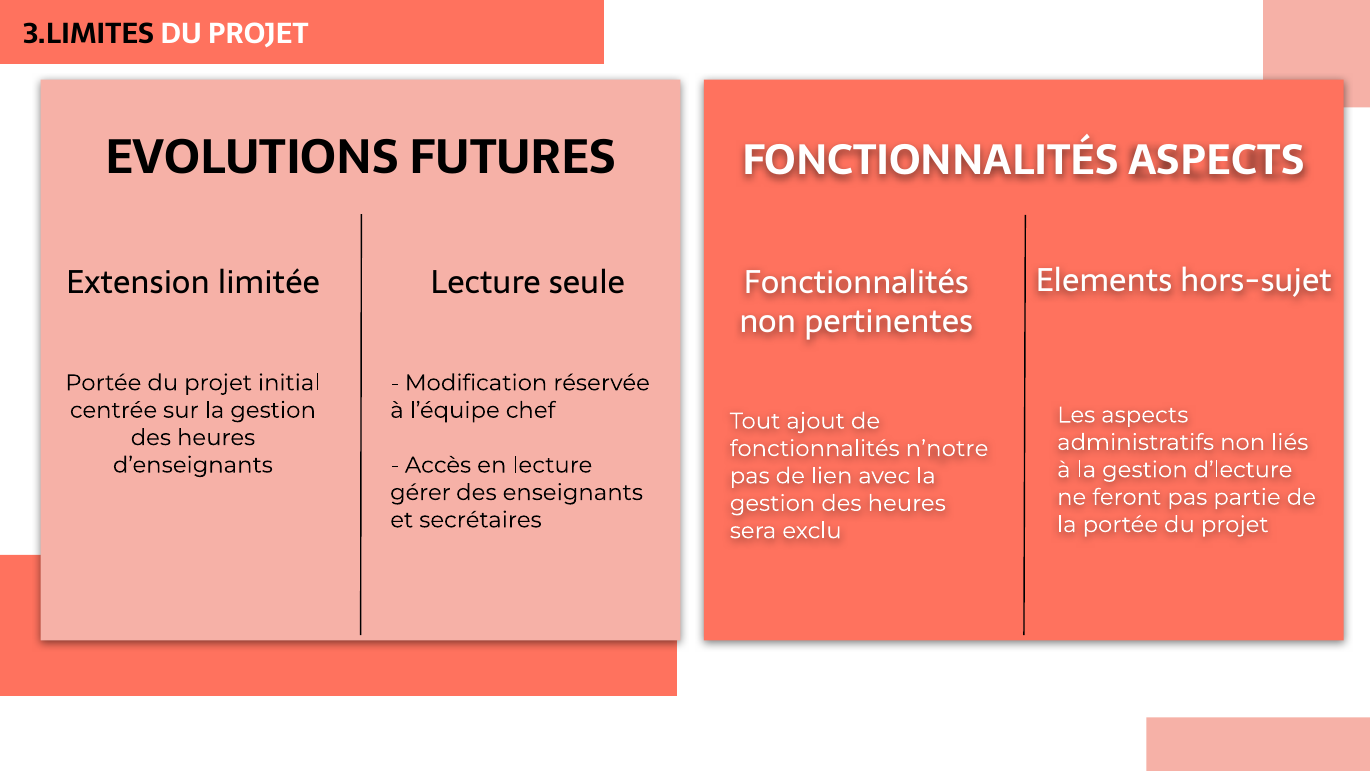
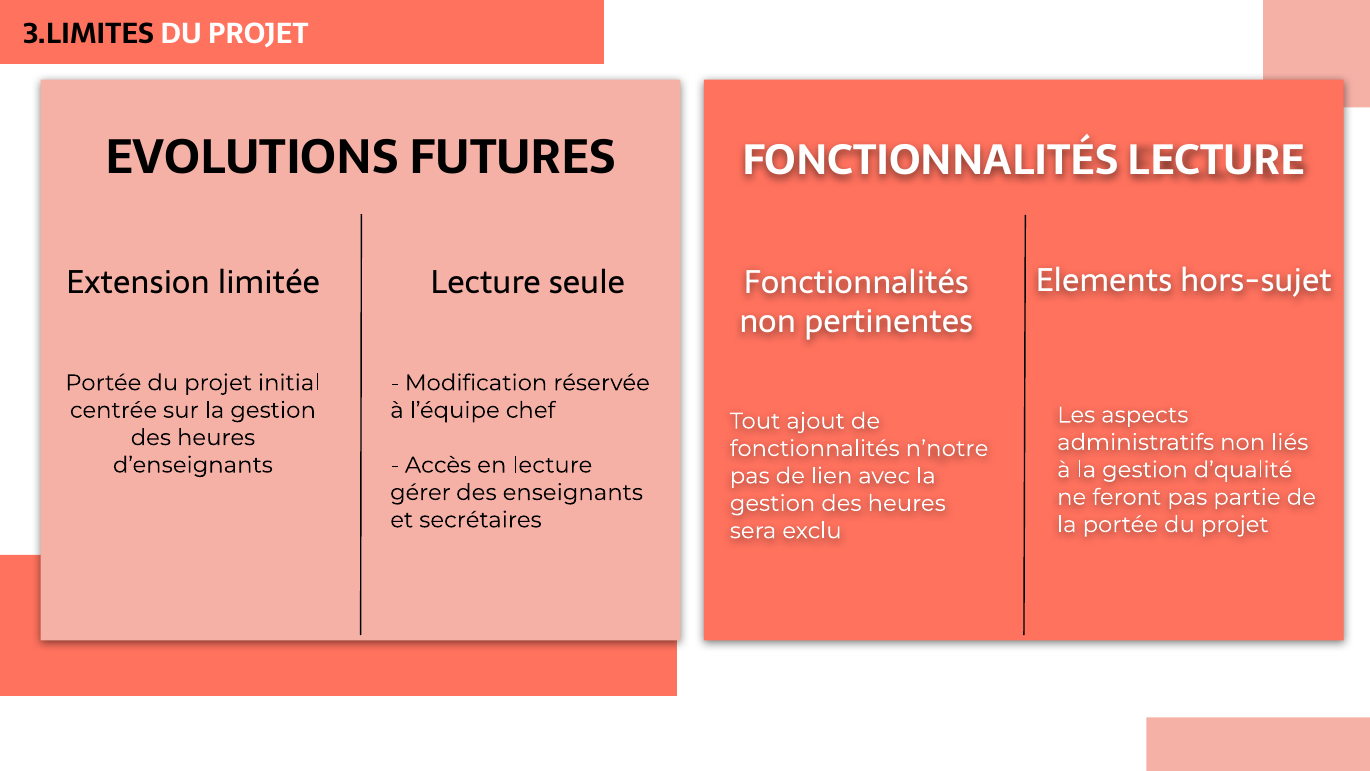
FONCTIONNALITÉS ASPECTS: ASPECTS -> LECTURE (1216, 161)
d’lecture: d’lecture -> d’qualité (1243, 470)
